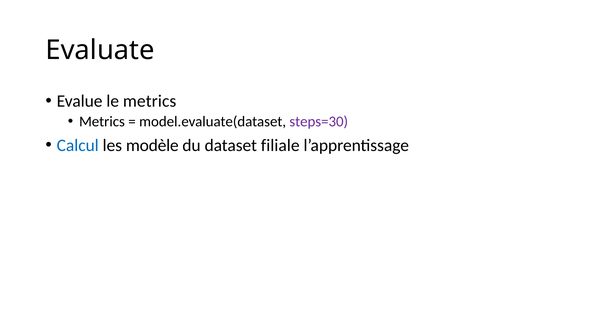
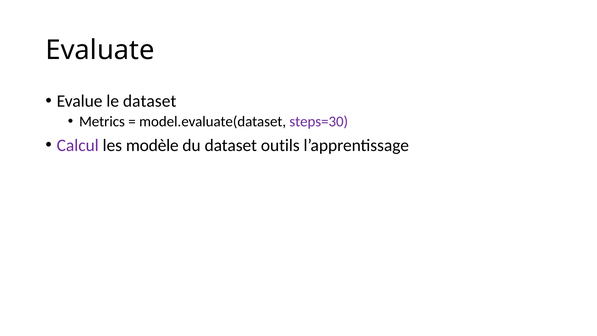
le metrics: metrics -> dataset (150, 101)
Calcul colour: blue -> purple (78, 145)
filiale: filiale -> outils (280, 145)
